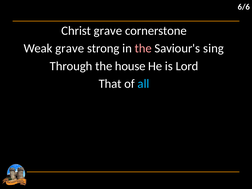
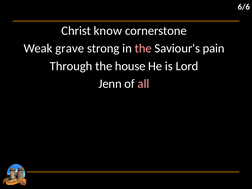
Christ grave: grave -> know (108, 31)
sing: sing -> pain (214, 48)
That: That -> Jenn (110, 84)
all colour: light blue -> pink (143, 84)
